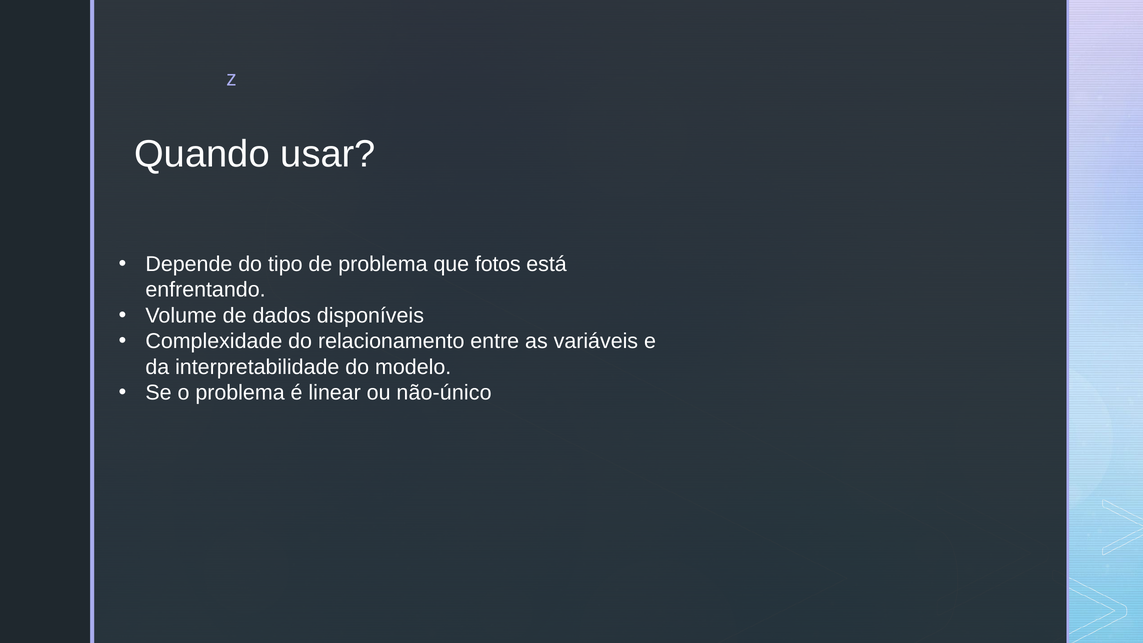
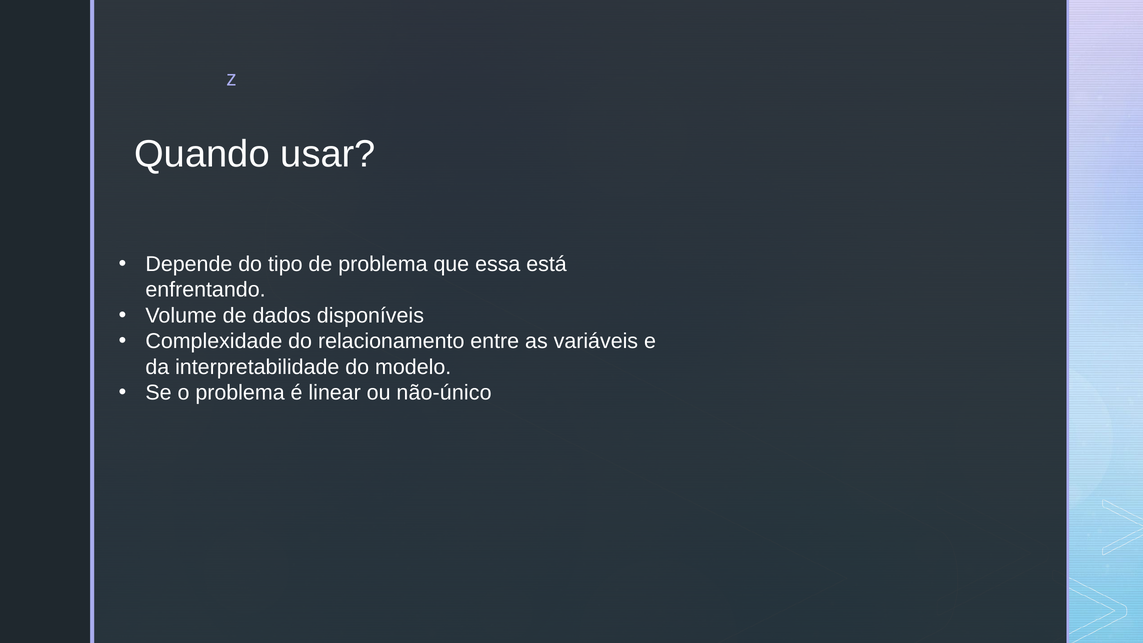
fotos: fotos -> essa (498, 264)
